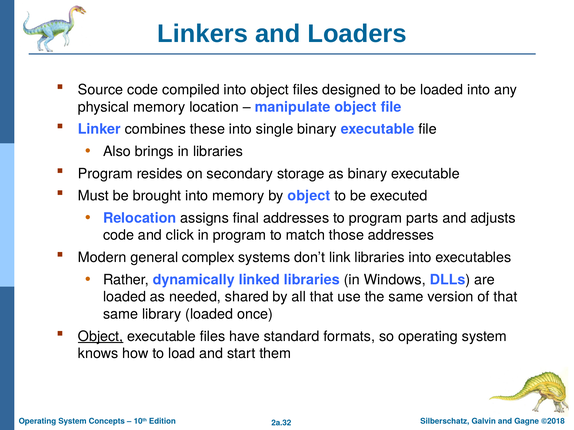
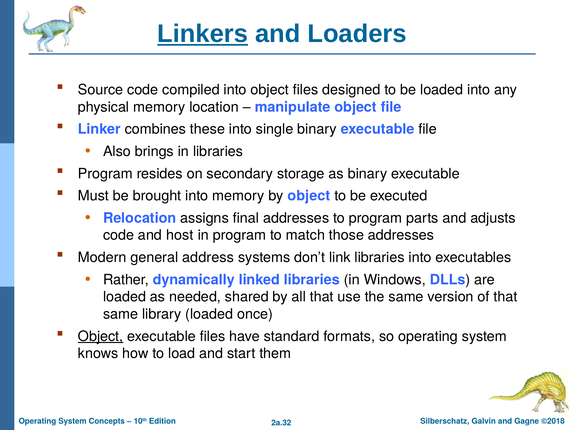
Linkers underline: none -> present (203, 34)
click: click -> host (180, 236)
complex: complex -> address (208, 258)
